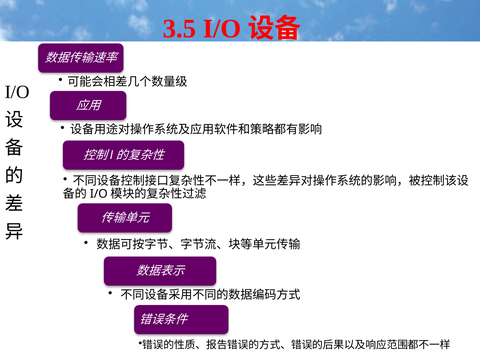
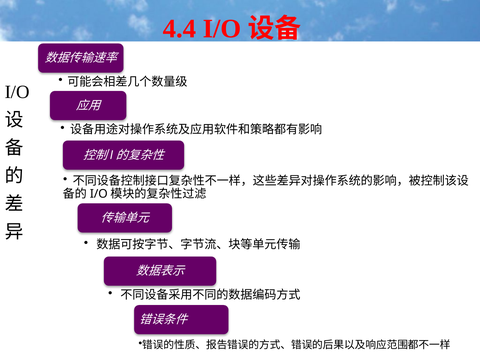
3.5: 3.5 -> 4.4 (180, 29)
